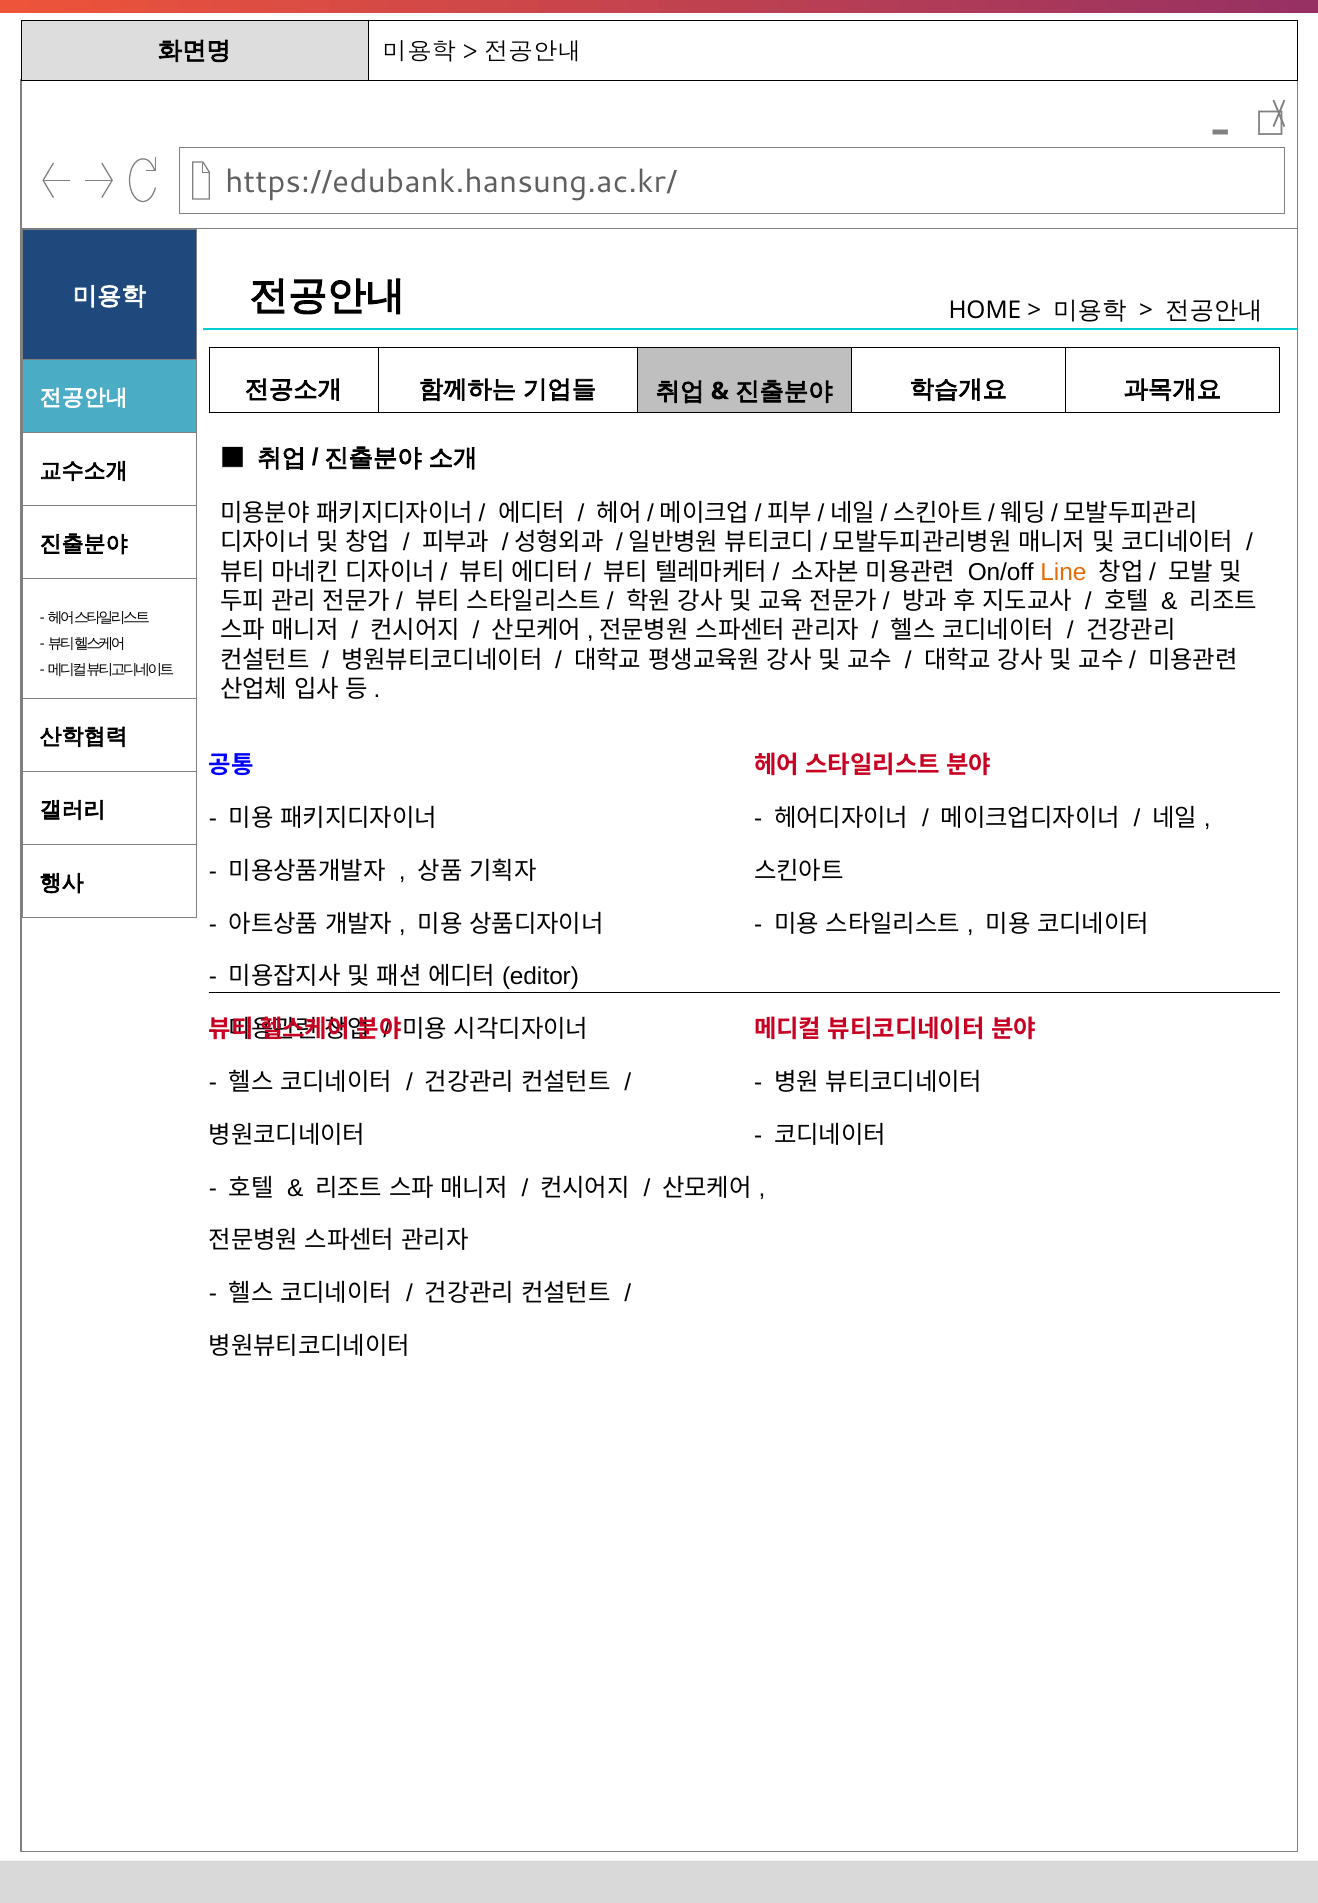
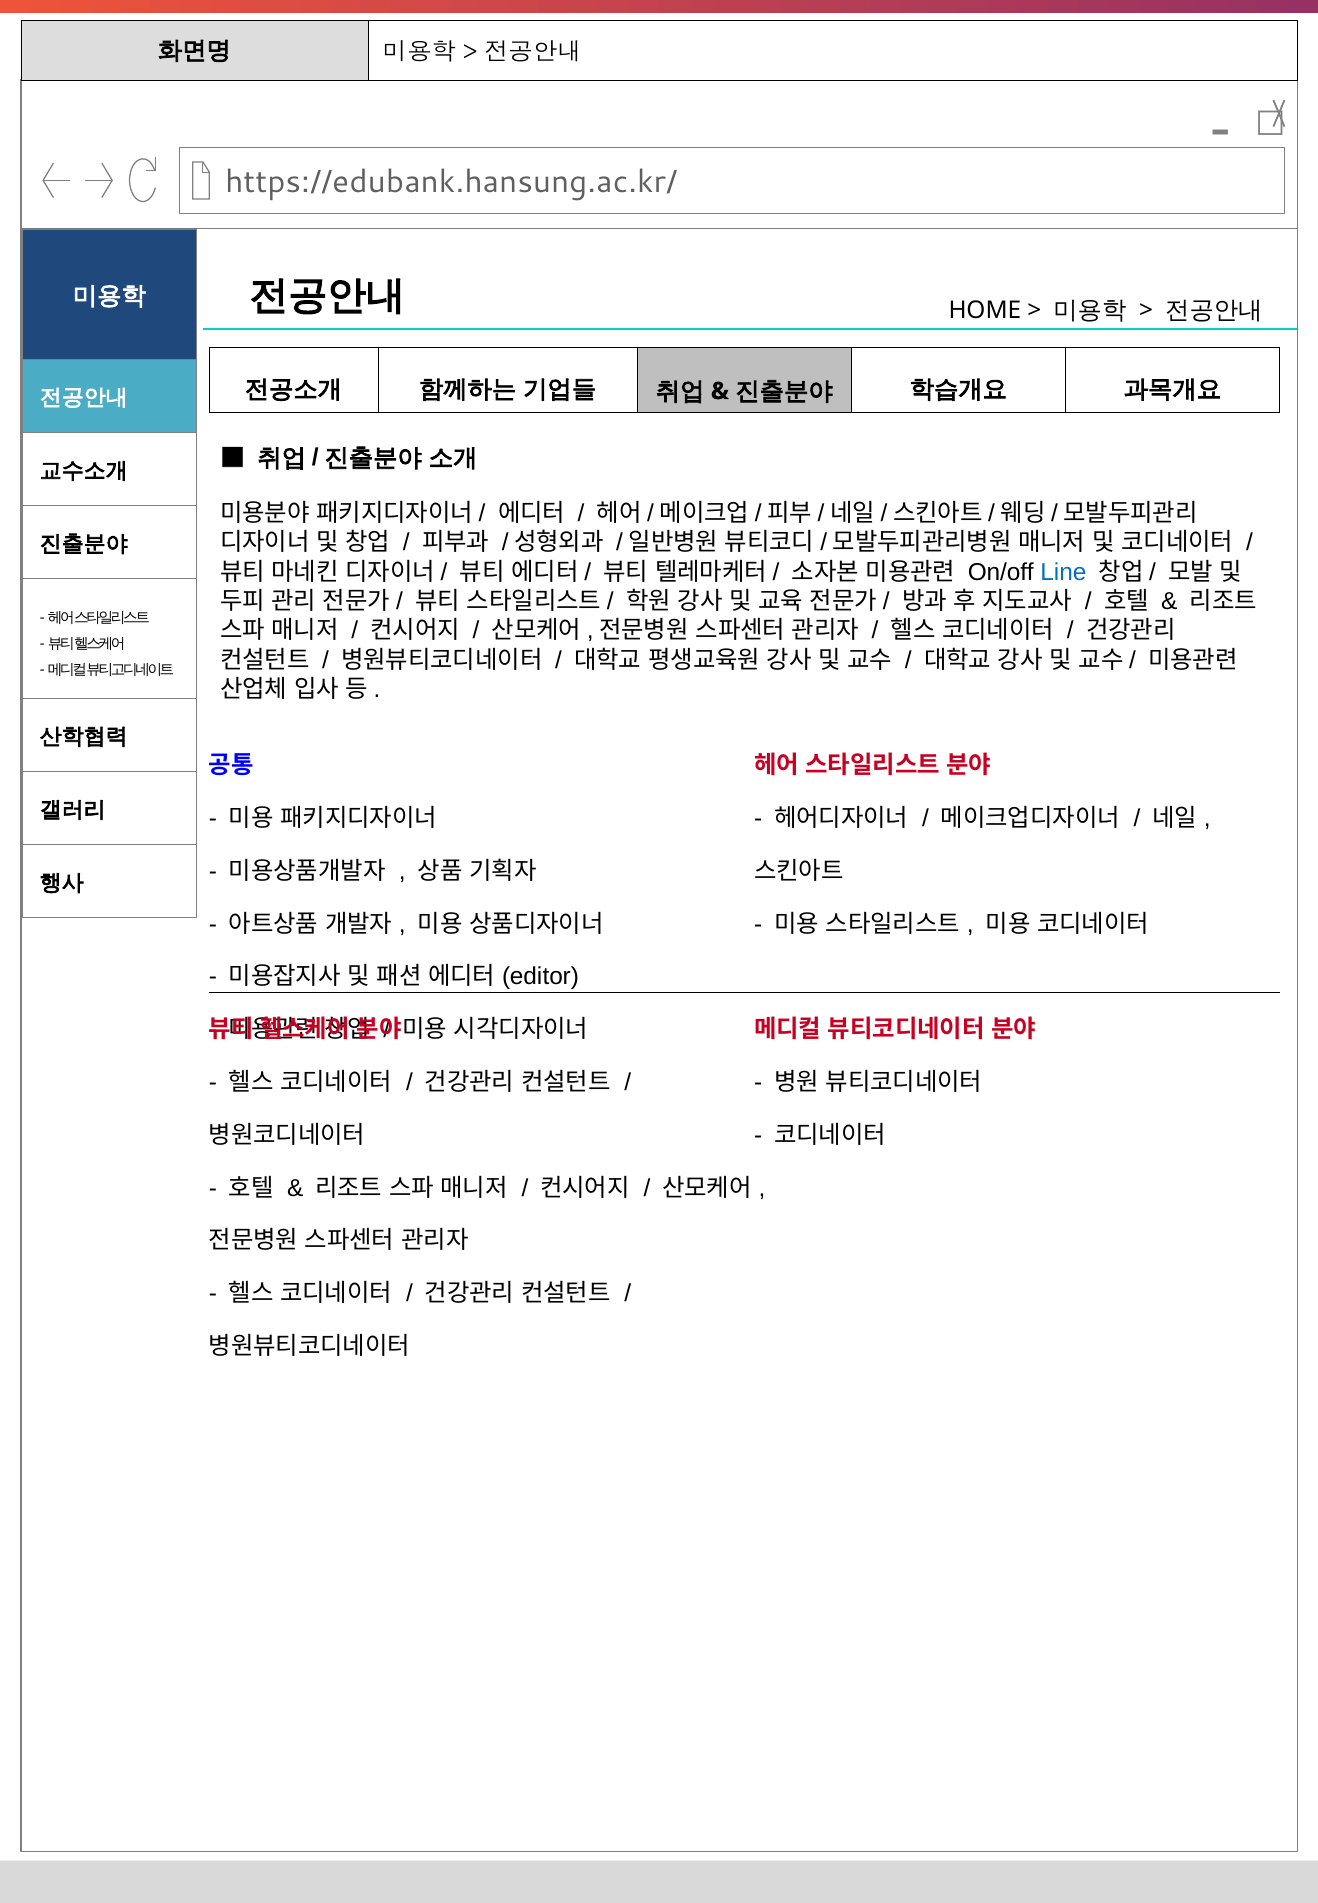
Line colour: orange -> blue (1063, 572)
